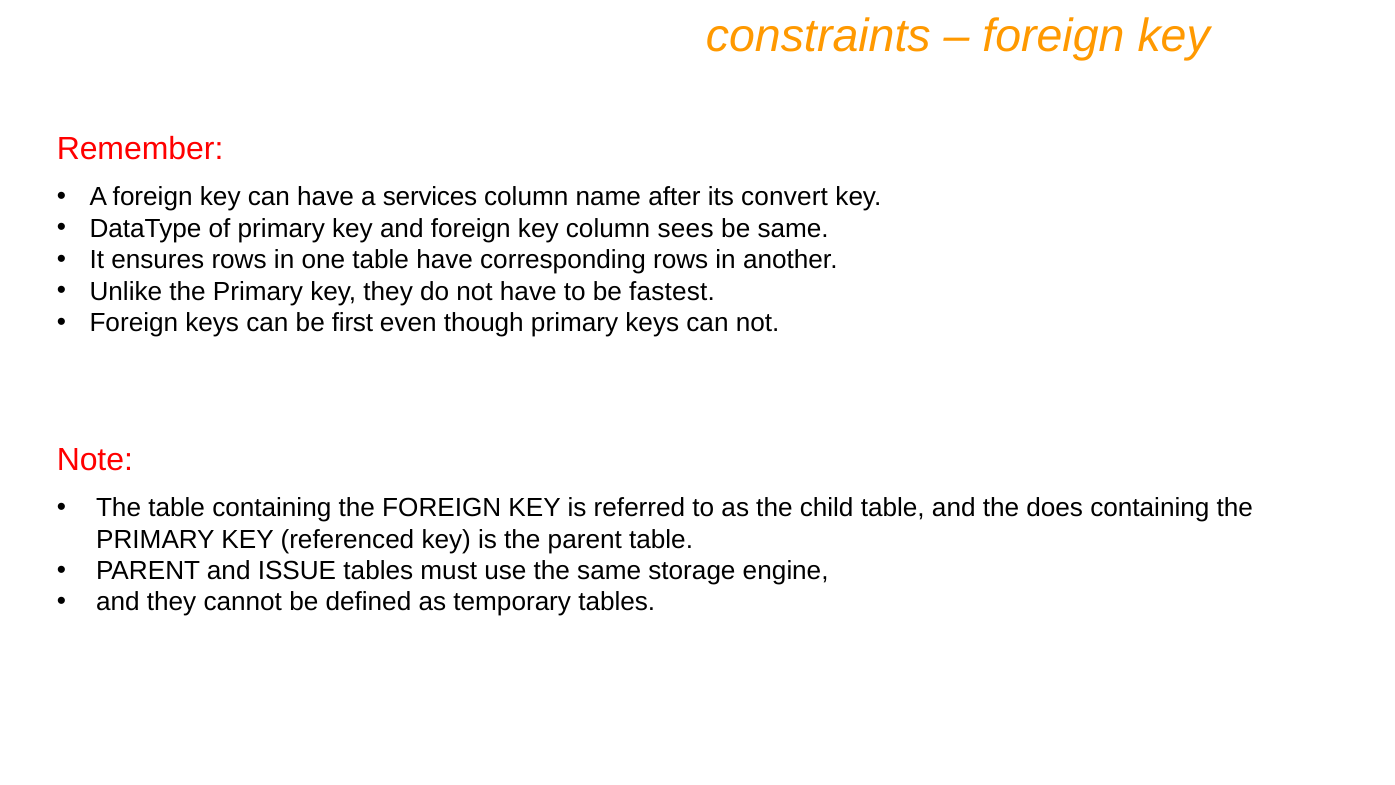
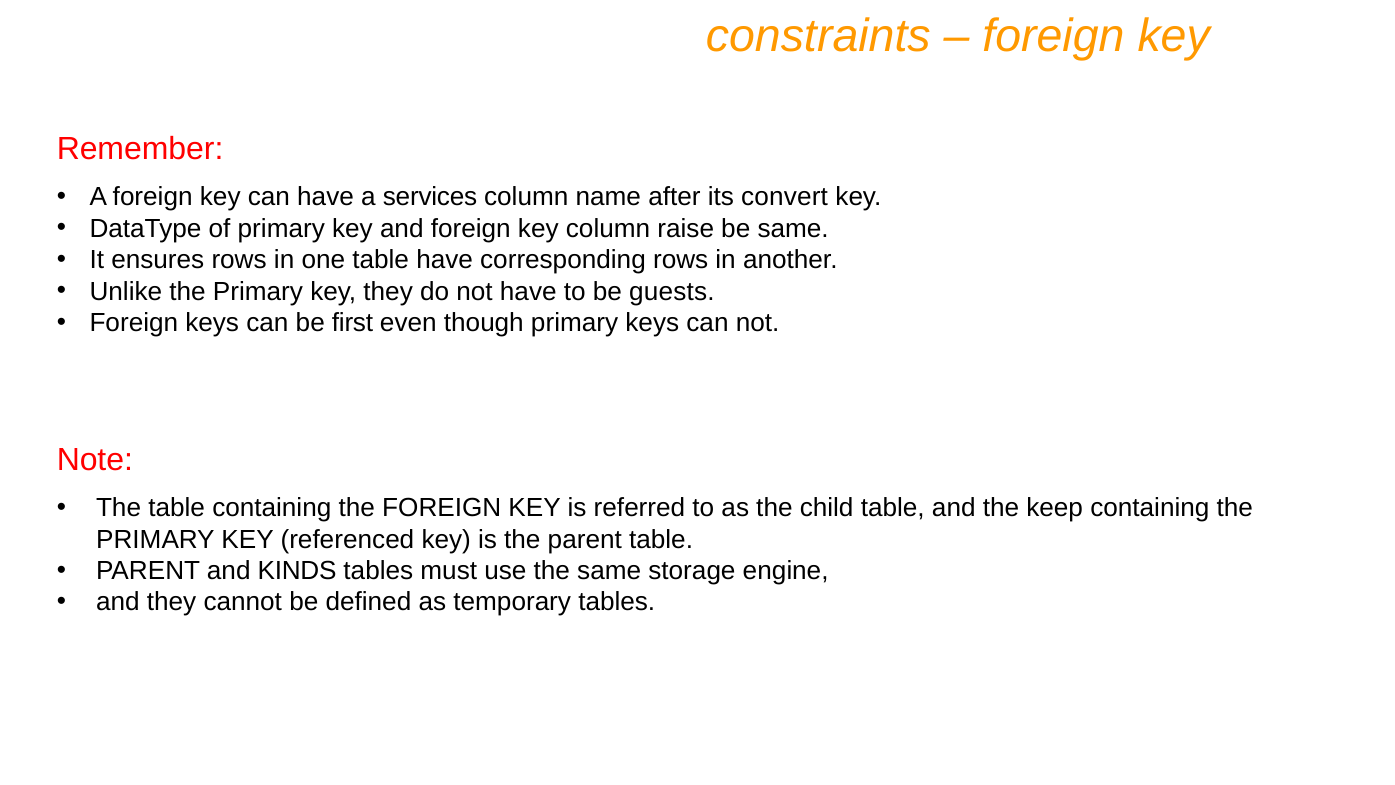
sees: sees -> raise (686, 229)
fastest: fastest -> guests (672, 291)
does: does -> keep (1055, 508)
ISSUE: ISSUE -> KINDS (297, 571)
